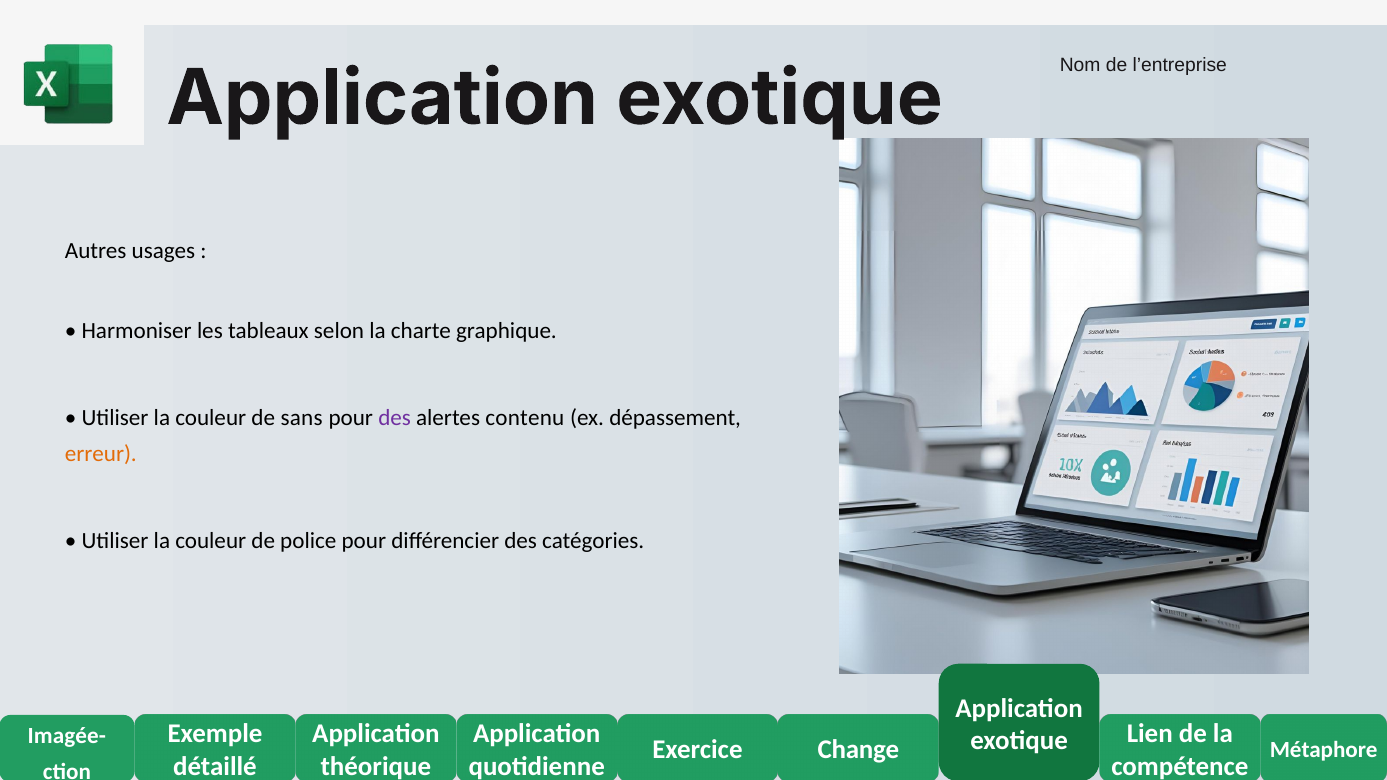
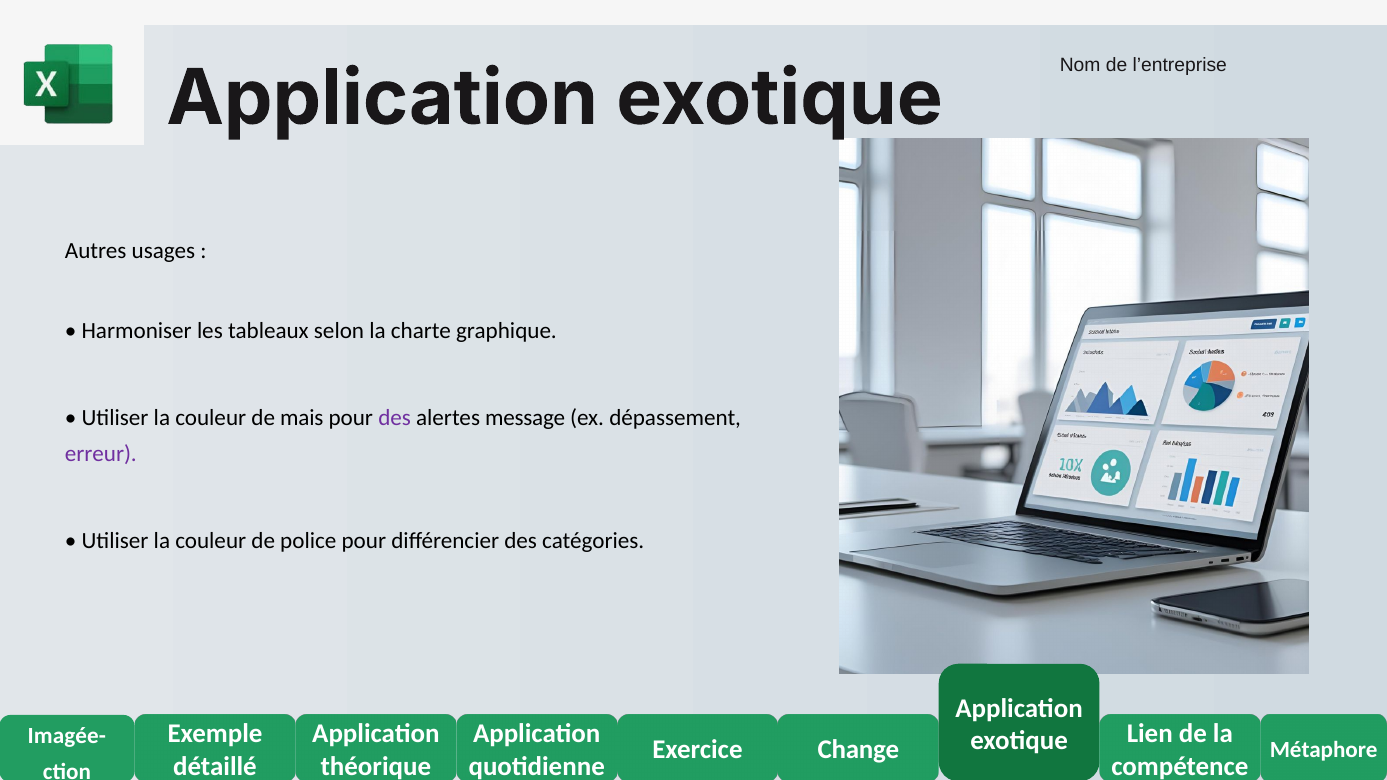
sans: sans -> mais (302, 418)
contenu: contenu -> message (525, 418)
erreur colour: orange -> purple (101, 454)
